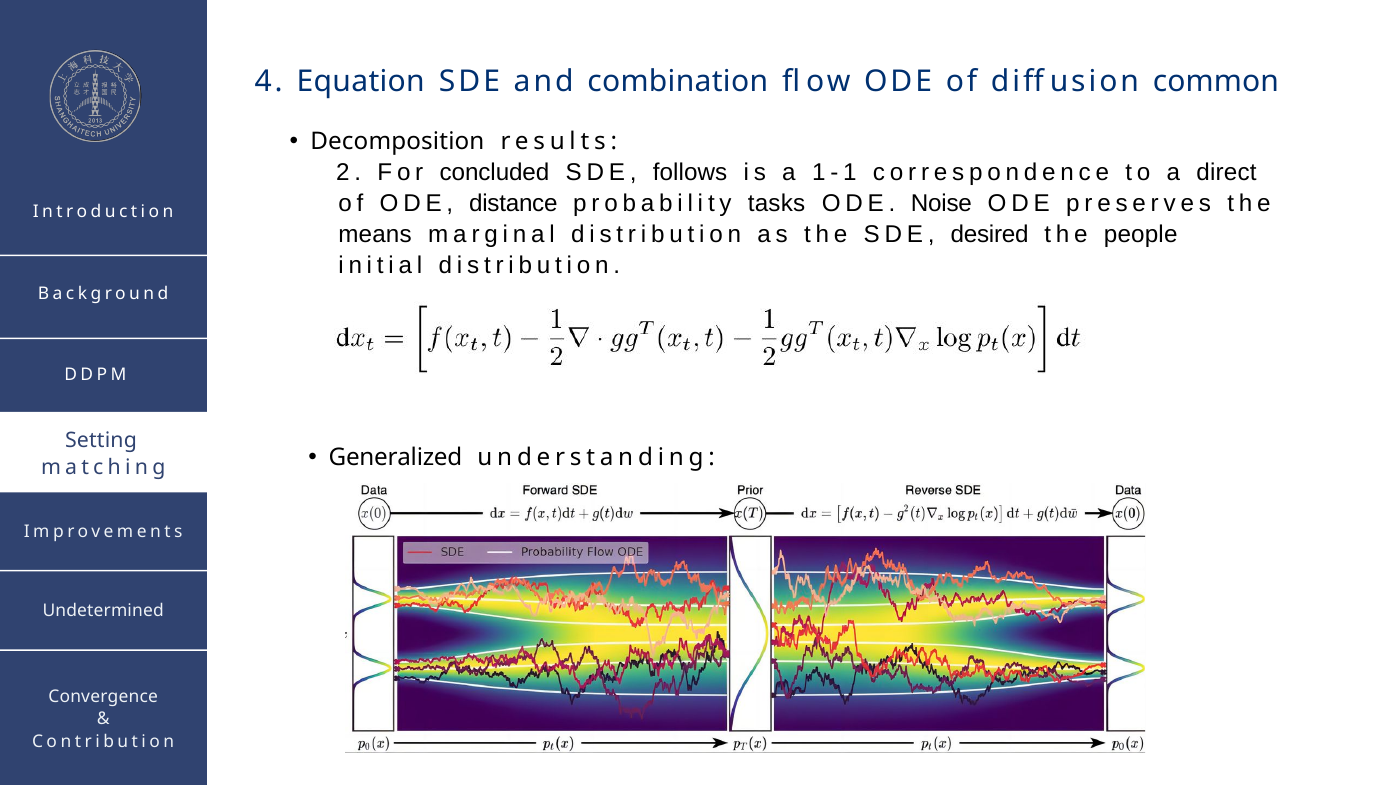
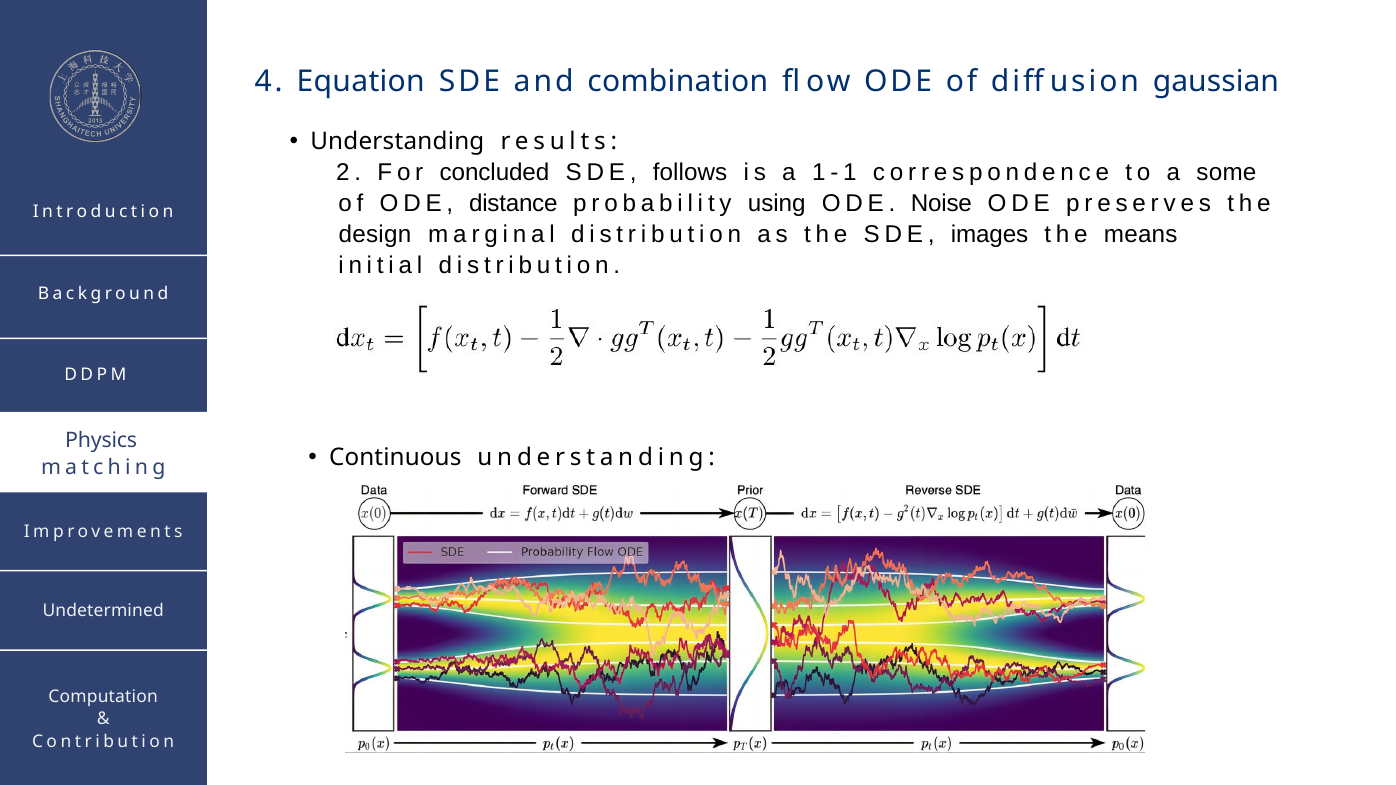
common: common -> gaussian (1216, 81)
Decomposition: Decomposition -> Understanding (397, 142)
direct: direct -> some (1226, 173)
tasks: tasks -> using (777, 204)
means: means -> design (375, 235)
desired: desired -> images (990, 235)
people: people -> means (1141, 235)
Setting: Setting -> Physics (101, 441)
Generalized: Generalized -> Continuous (395, 458)
Convergence: Convergence -> Computation (103, 697)
